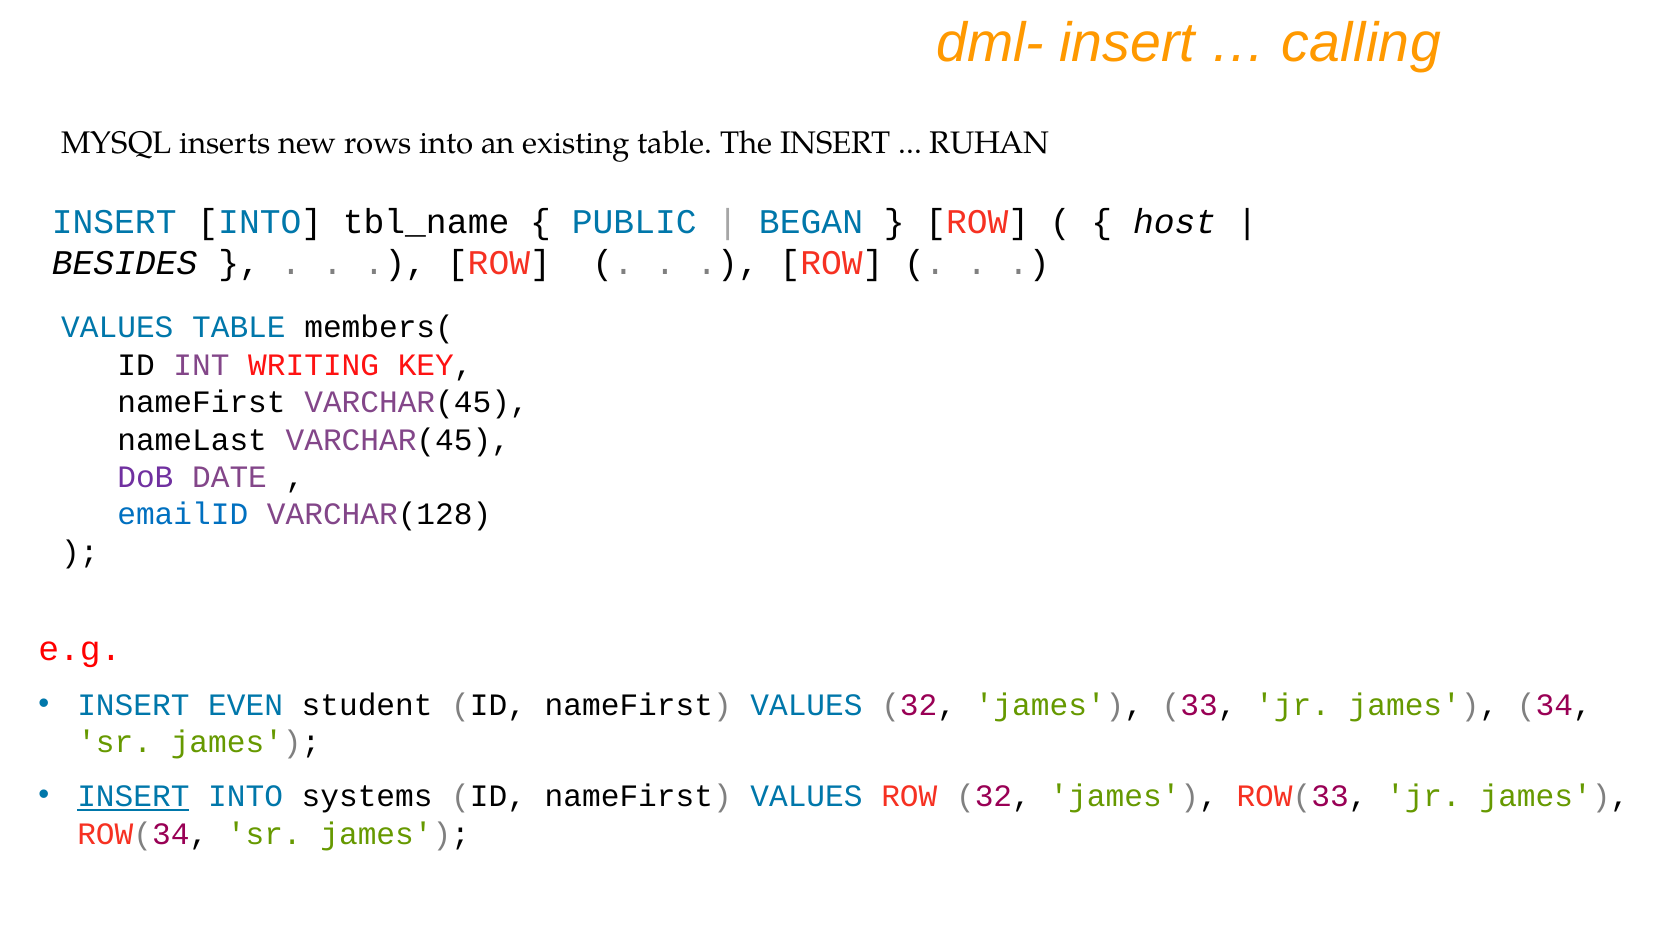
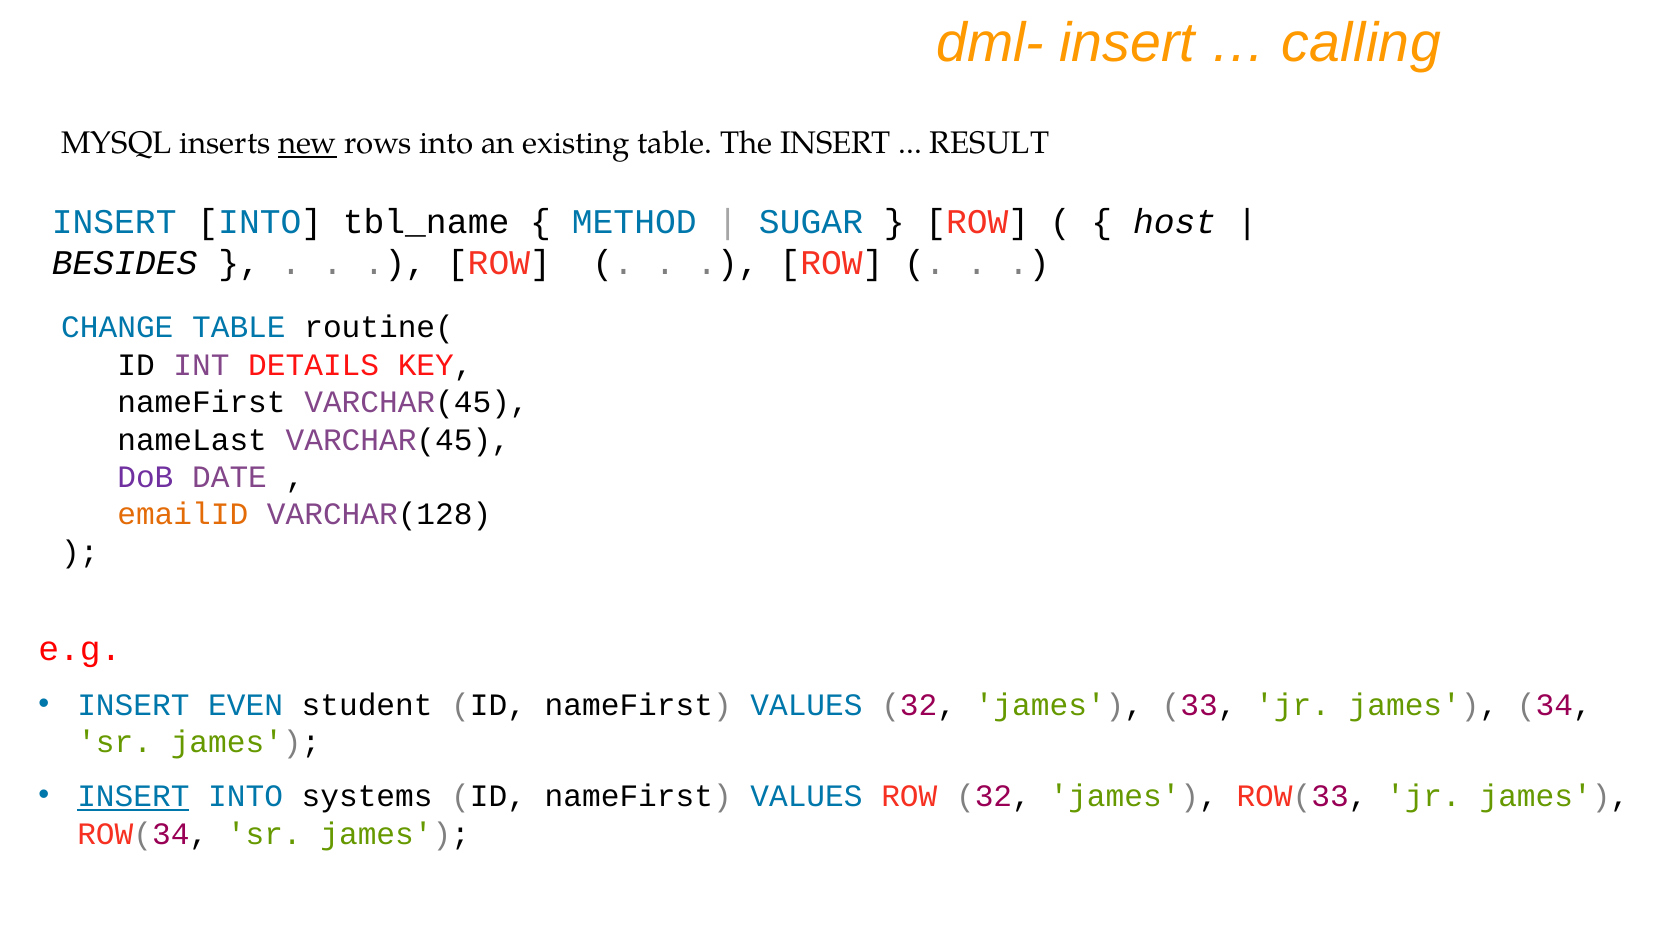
new underline: none -> present (308, 143)
RUHAN: RUHAN -> RESULT (989, 143)
PUBLIC: PUBLIC -> METHOD (634, 222)
BEGAN: BEGAN -> SUGAR (811, 222)
VALUES: VALUES -> CHANGE (117, 328)
members(: members( -> routine( (379, 328)
WRITING: WRITING -> DETAILS (314, 365)
emailID colour: blue -> orange (183, 515)
